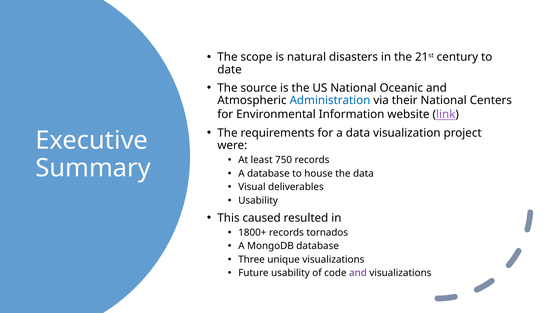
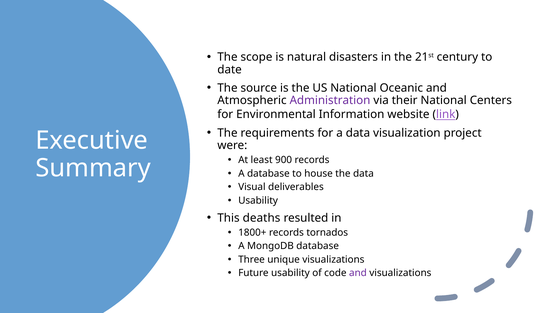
Administration colour: blue -> purple (330, 100)
750: 750 -> 900 (284, 160)
caused: caused -> deaths (262, 218)
